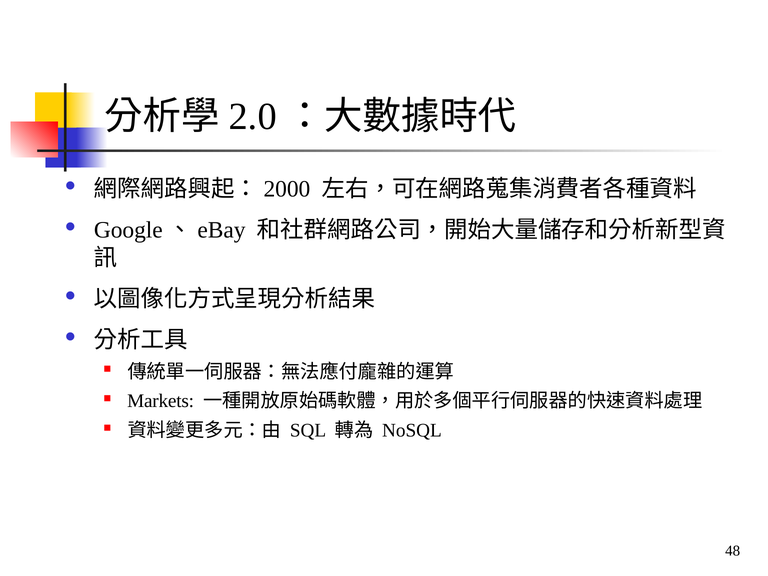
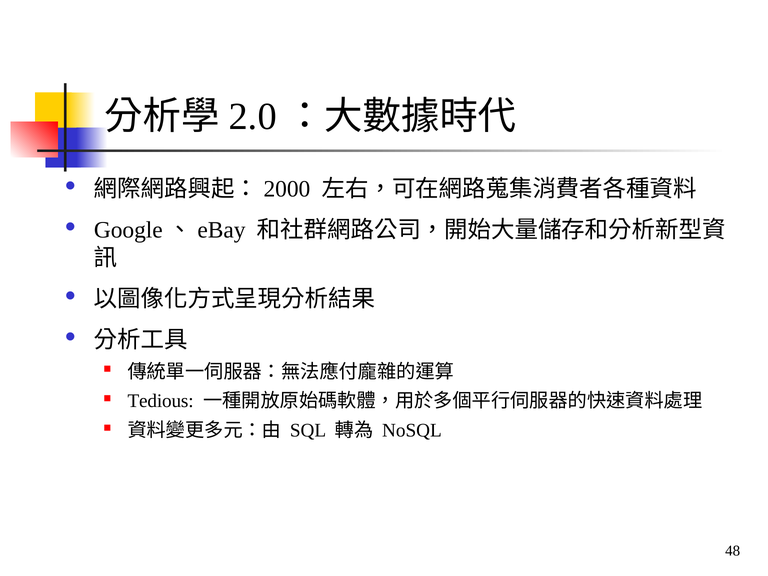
Markets: Markets -> Tedious (161, 401)
